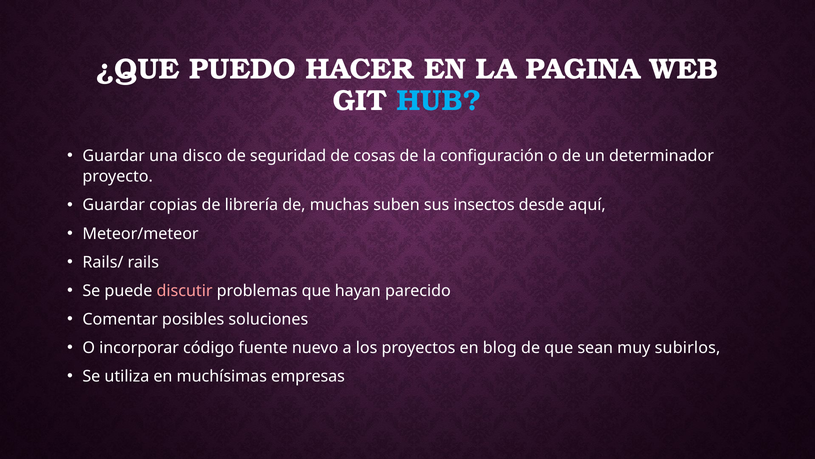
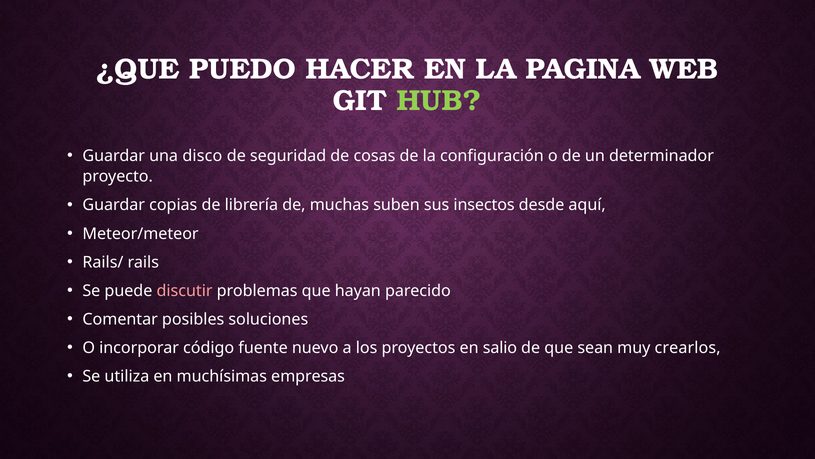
HUB colour: light blue -> light green (439, 100)
blog: blog -> salio (500, 347)
subirlos: subirlos -> crearlos (688, 347)
